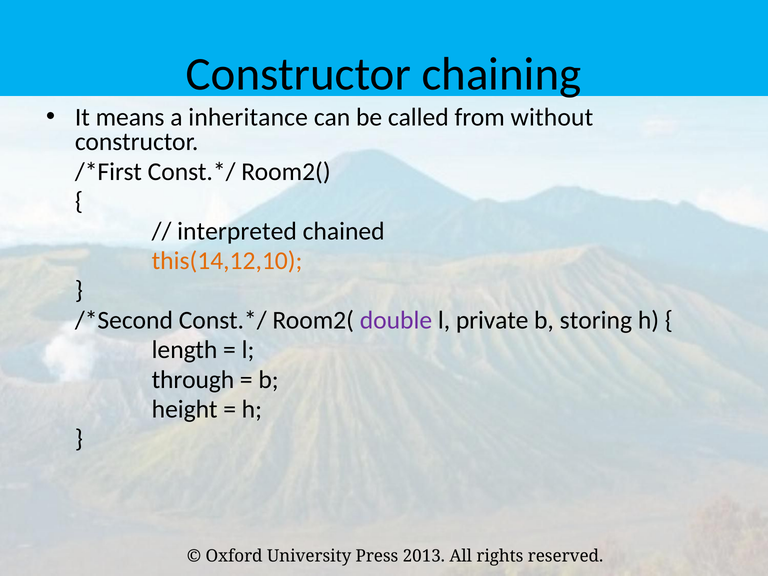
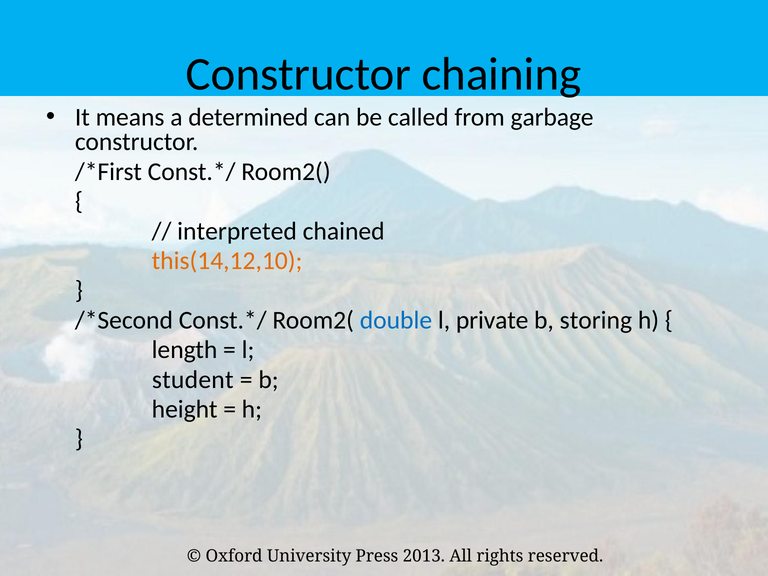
inheritance: inheritance -> determined (248, 117)
without: without -> garbage (552, 117)
double colour: purple -> blue (396, 320)
through: through -> student (193, 380)
